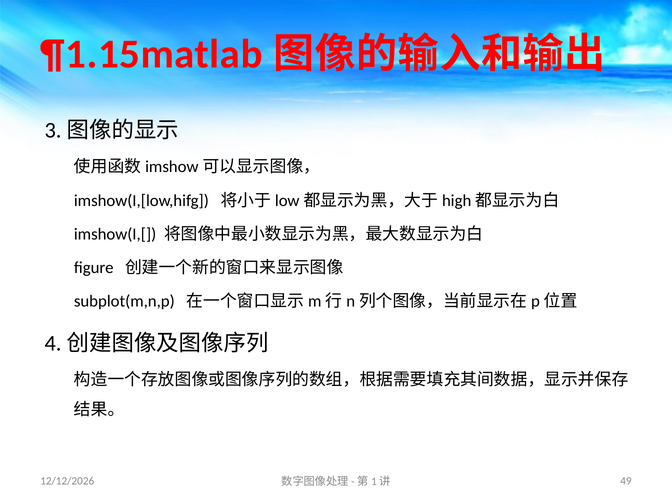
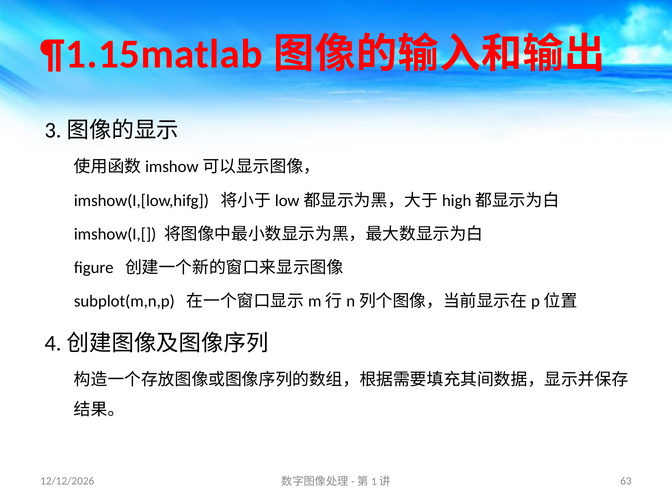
49: 49 -> 63 (626, 481)
